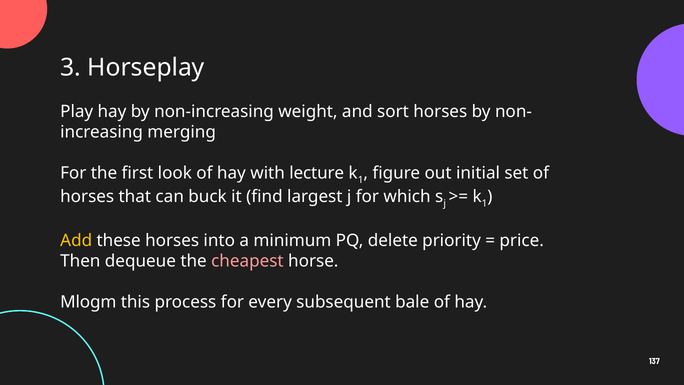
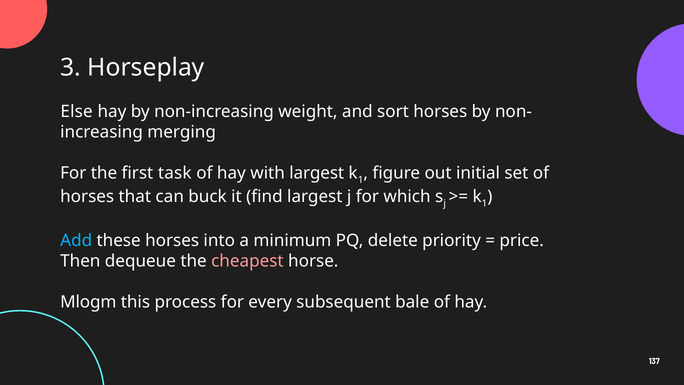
Play: Play -> Else (77, 112)
look: look -> task (175, 173)
with lecture: lecture -> largest (317, 173)
Add colour: yellow -> light blue (76, 240)
